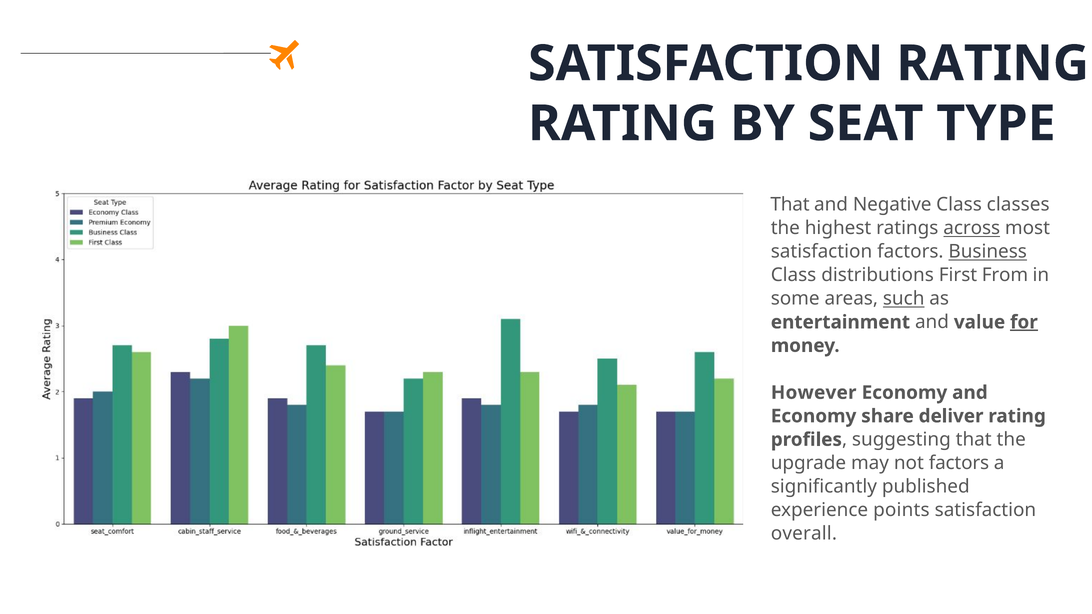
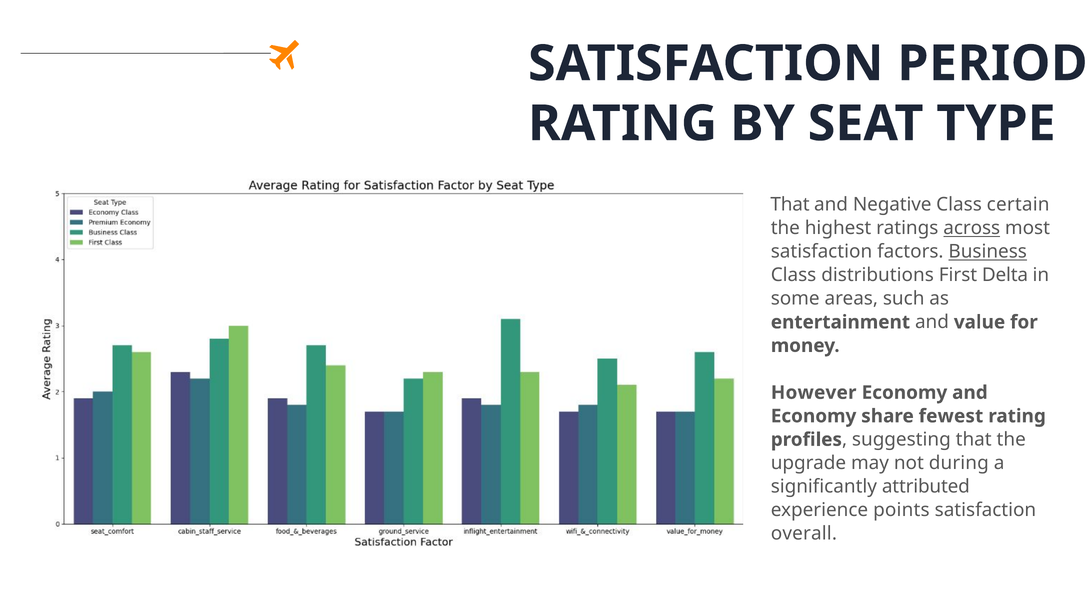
SATISFACTION RATING: RATING -> PERIOD (993, 64)
classes: classes -> certain (1018, 205)
From: From -> Delta (1005, 275)
such underline: present -> none (904, 299)
for underline: present -> none (1024, 322)
deliver: deliver -> fewest (951, 416)
not factors: factors -> during (959, 463)
published: published -> attributed (926, 487)
